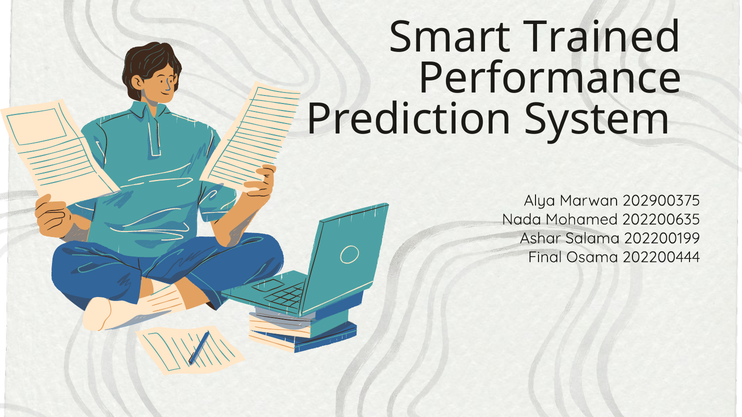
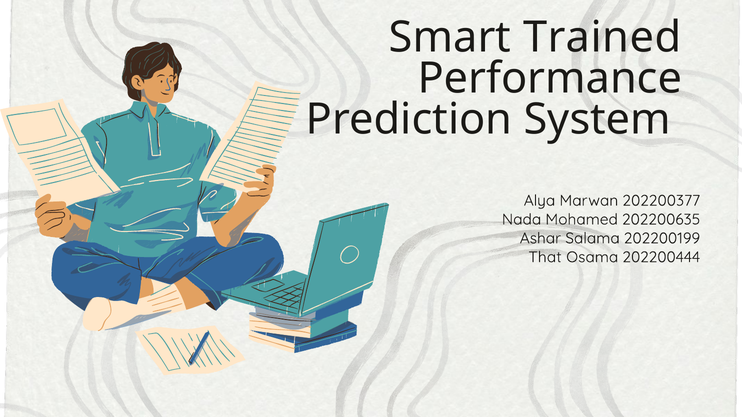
202900375: 202900375 -> 202200377 (661, 201)
Final: Final -> That (545, 257)
